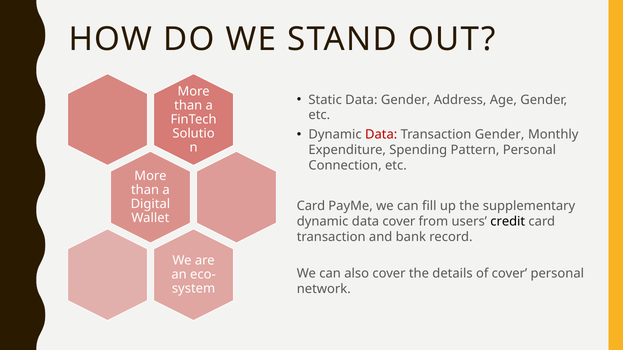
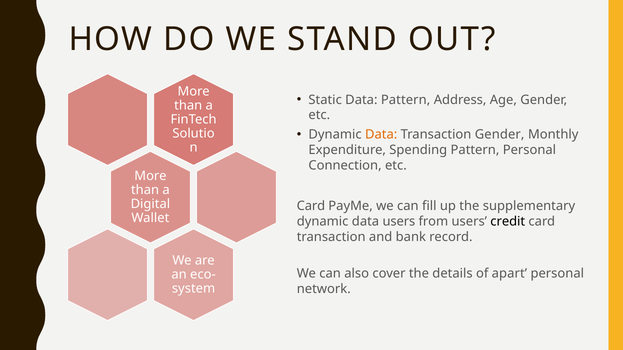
Data Gender: Gender -> Pattern (406, 100)
Data colour: red -> orange (381, 135)
data cover: cover -> users (399, 222)
of cover: cover -> apart (509, 274)
